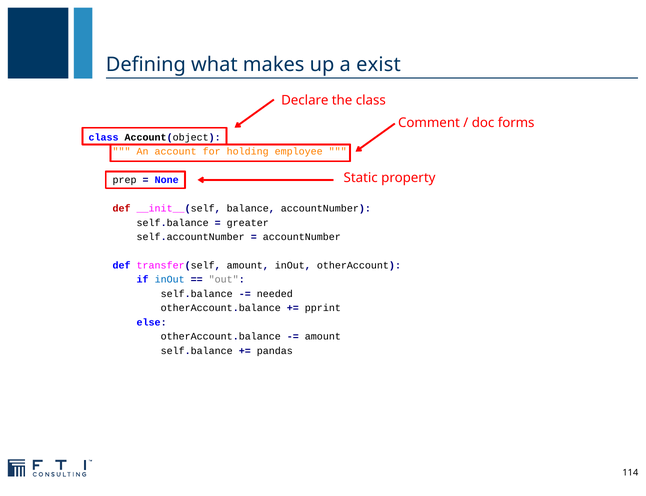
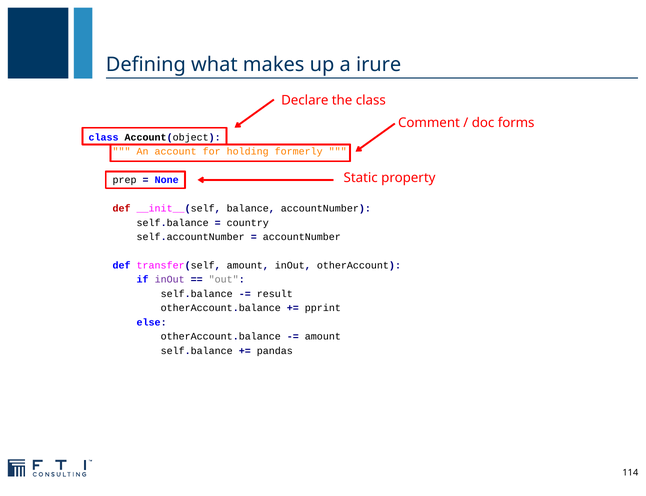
exist: exist -> irure (379, 65)
employee: employee -> formerly (299, 152)
greater: greater -> country (248, 223)
inOut colour: blue -> purple (170, 280)
needed: needed -> result (275, 294)
